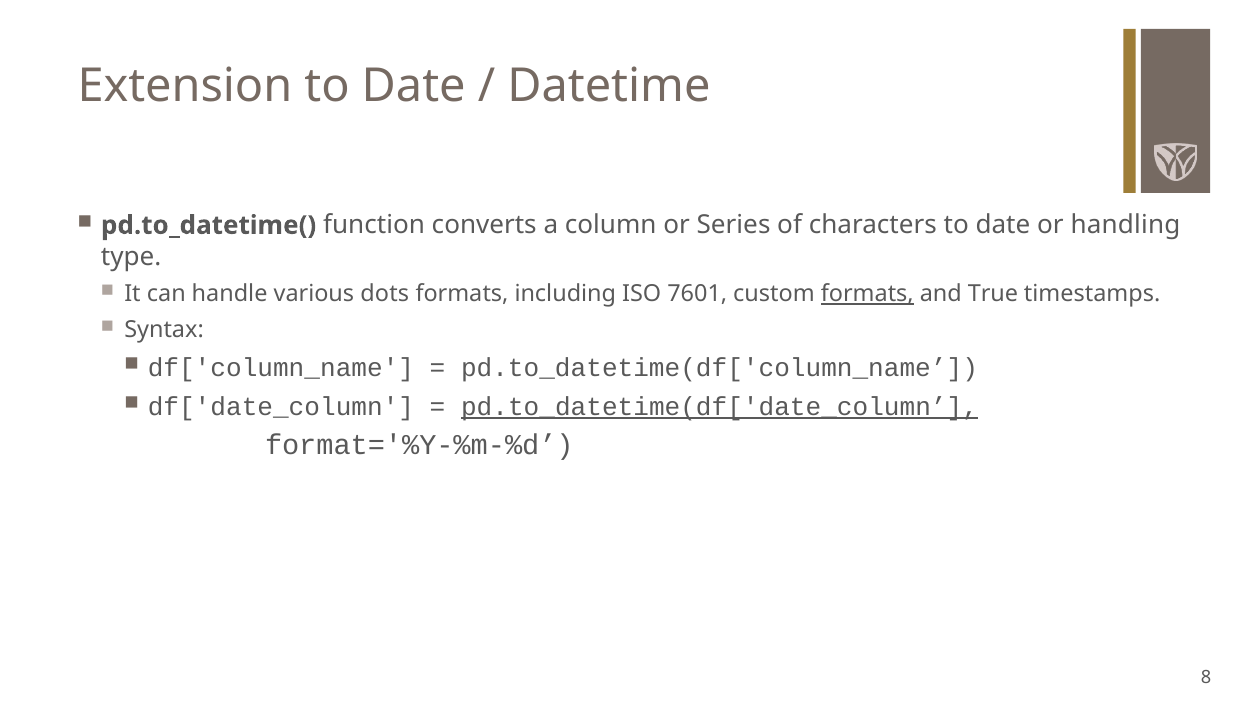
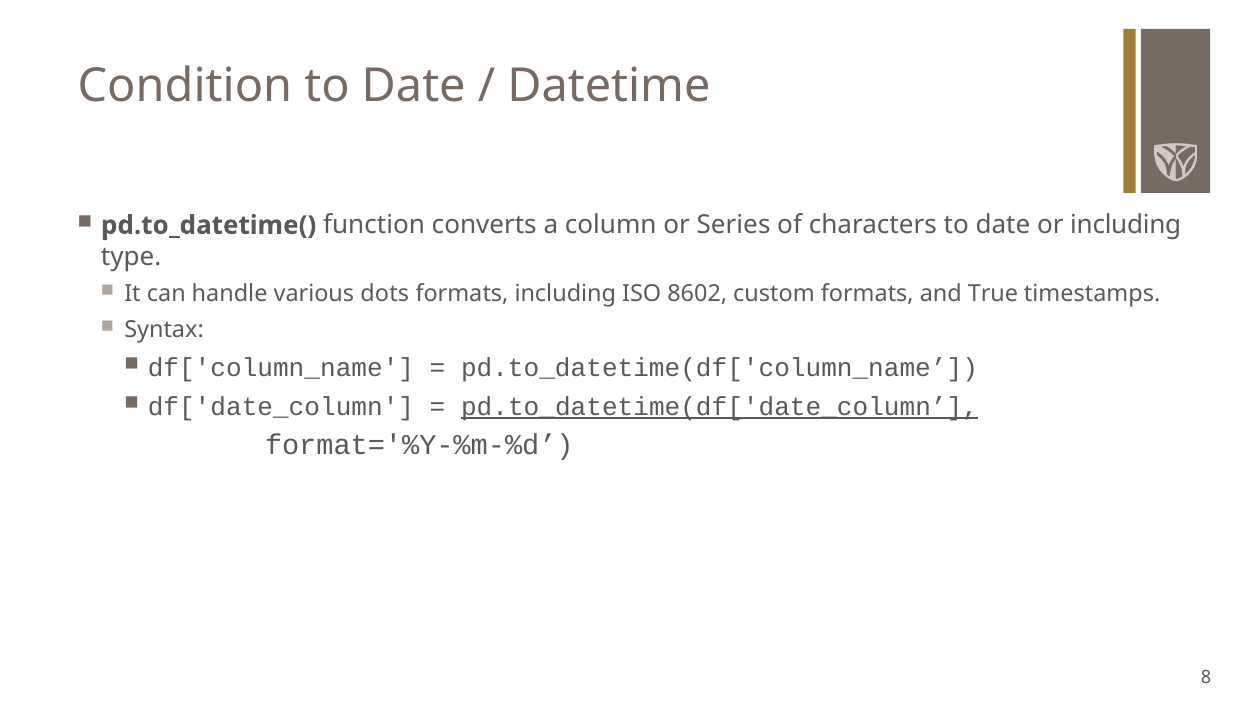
Extension: Extension -> Condition (185, 86)
or handling: handling -> including (1126, 225)
7601: 7601 -> 8602 (697, 294)
formats underline: present -> none (867, 294)
